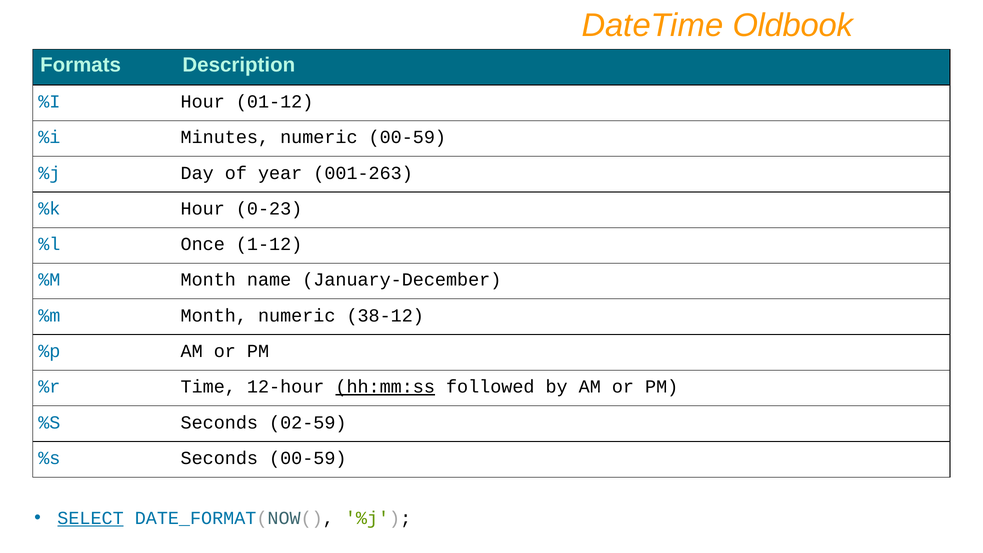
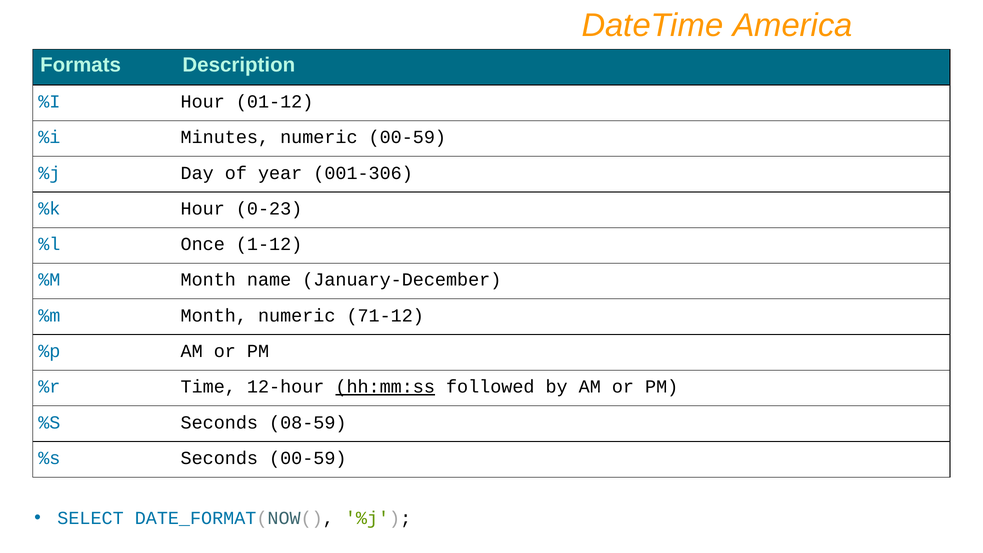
Oldbook: Oldbook -> America (793, 26)
001-263: 001-263 -> 001-306 (363, 173)
38-12: 38-12 -> 71-12 (385, 315)
02-59: 02-59 -> 08-59 (308, 422)
SELECT underline: present -> none (91, 518)
